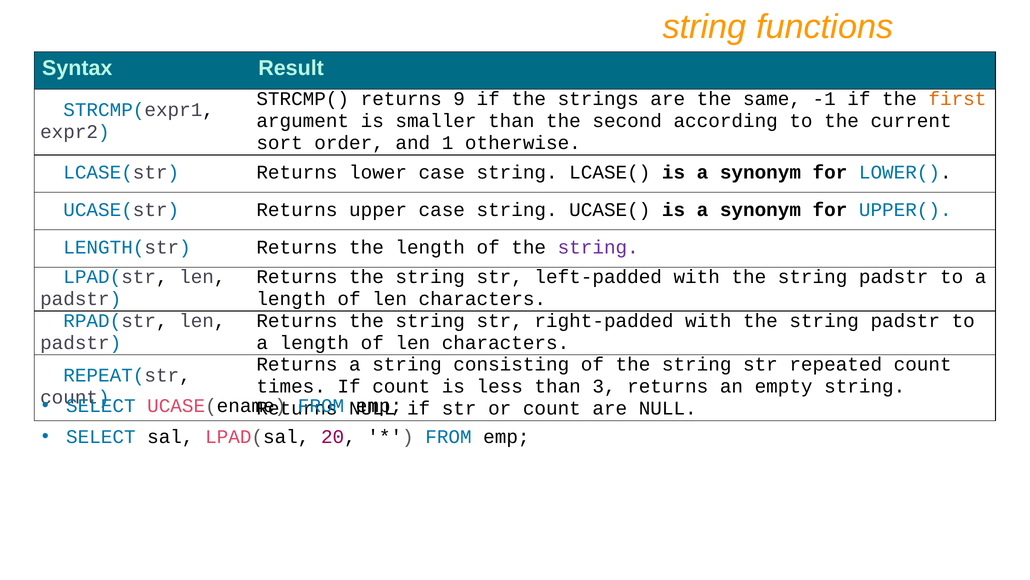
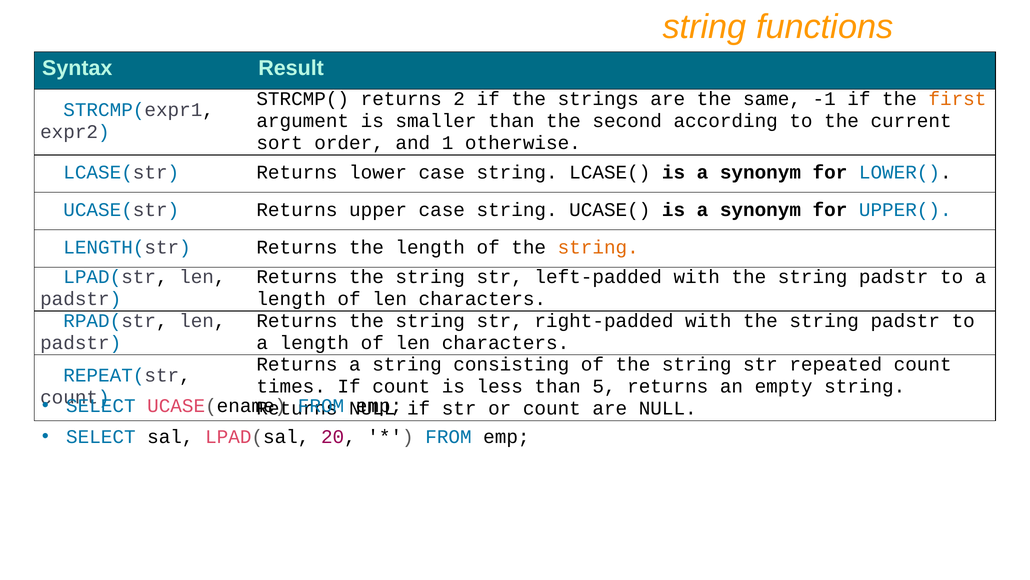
9: 9 -> 2 (459, 99)
string colour: purple -> orange (598, 247)
3: 3 -> 5 (604, 386)
